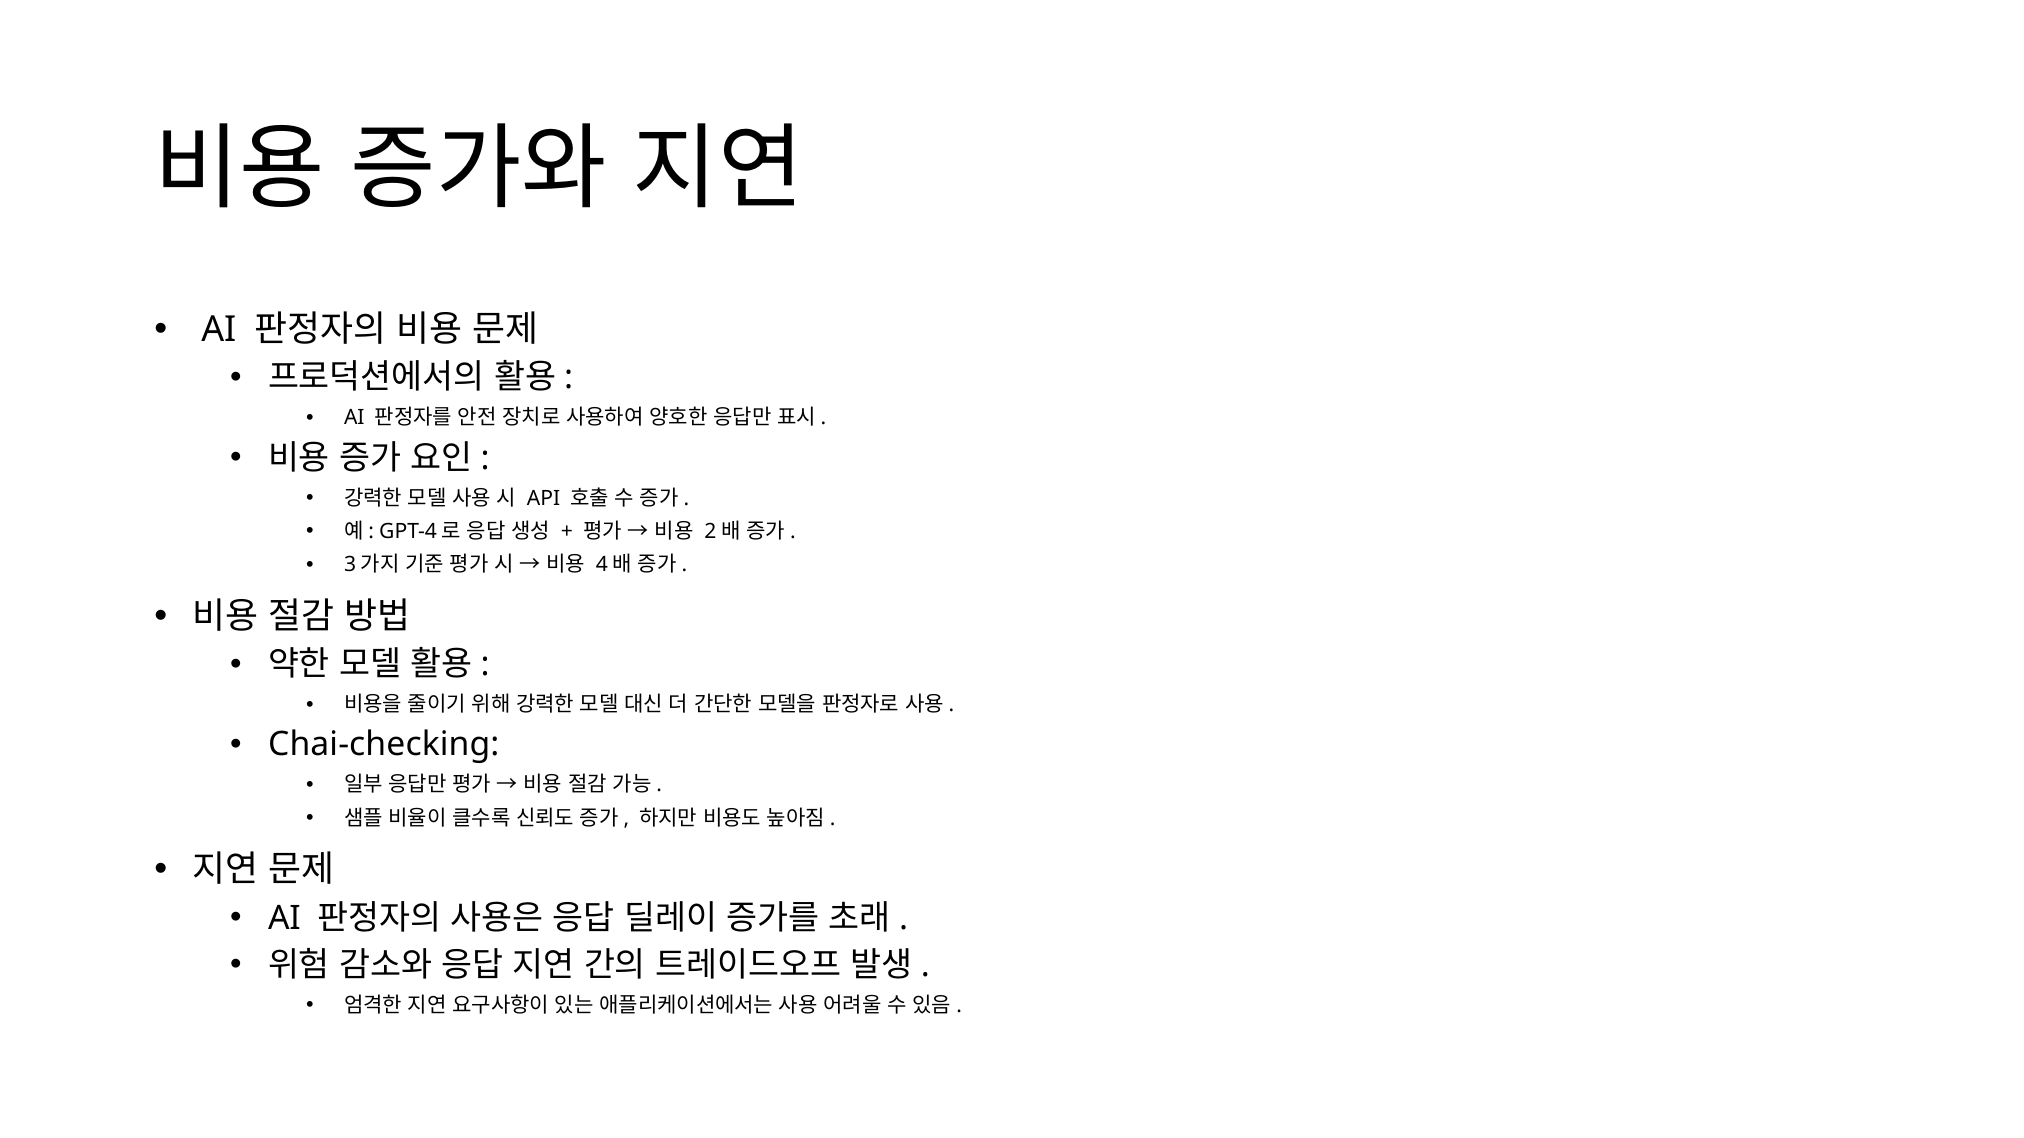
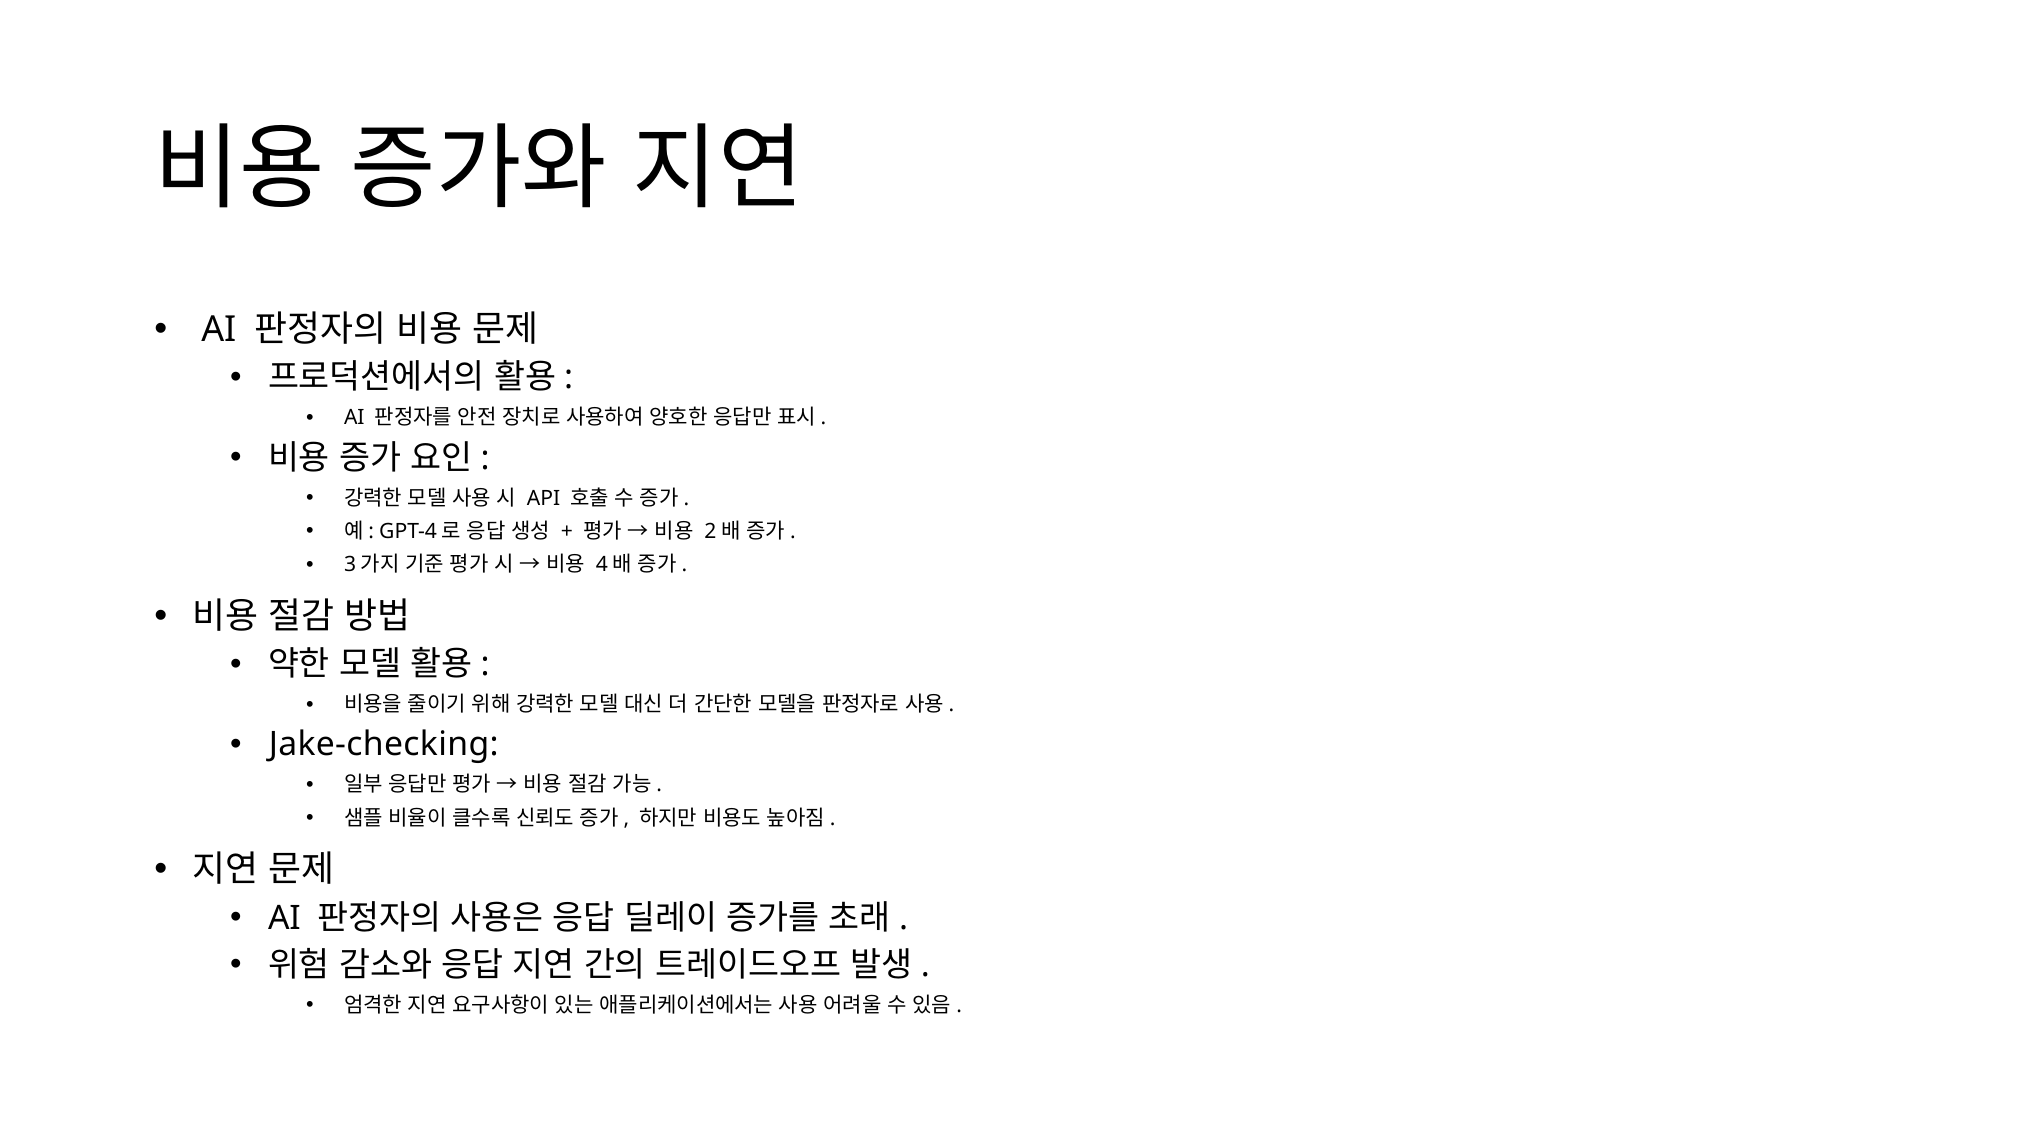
Chai-checking: Chai-checking -> Jake-checking (384, 745)
